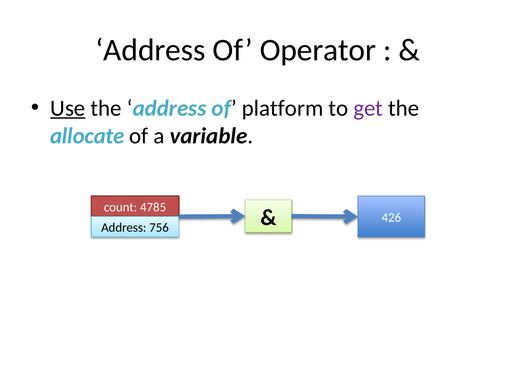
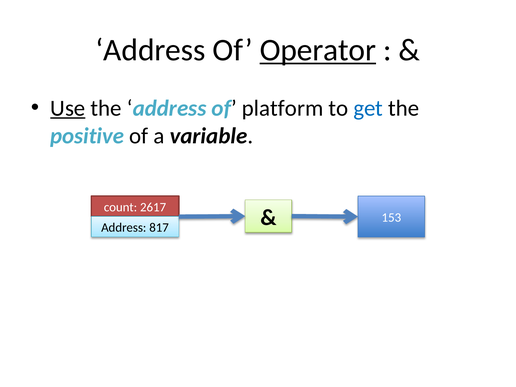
Operator underline: none -> present (318, 50)
get colour: purple -> blue (368, 108)
allocate: allocate -> positive (87, 136)
4785: 4785 -> 2617 (153, 207)
756: 756 -> 817 (159, 227)
426: 426 -> 153 (391, 218)
